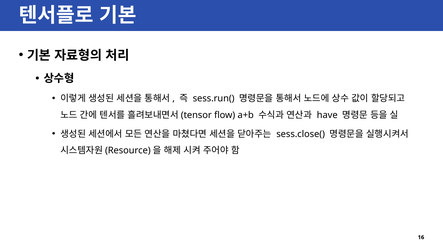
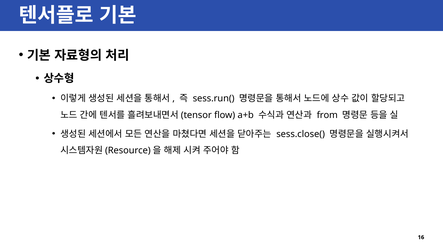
have: have -> from (327, 115)
